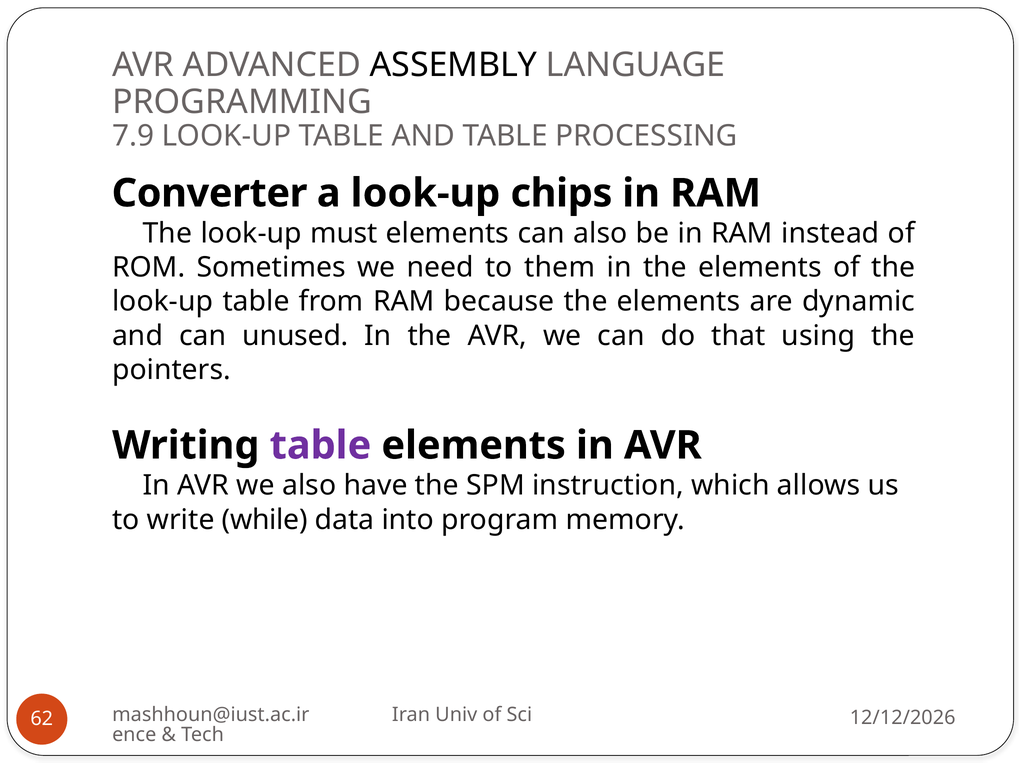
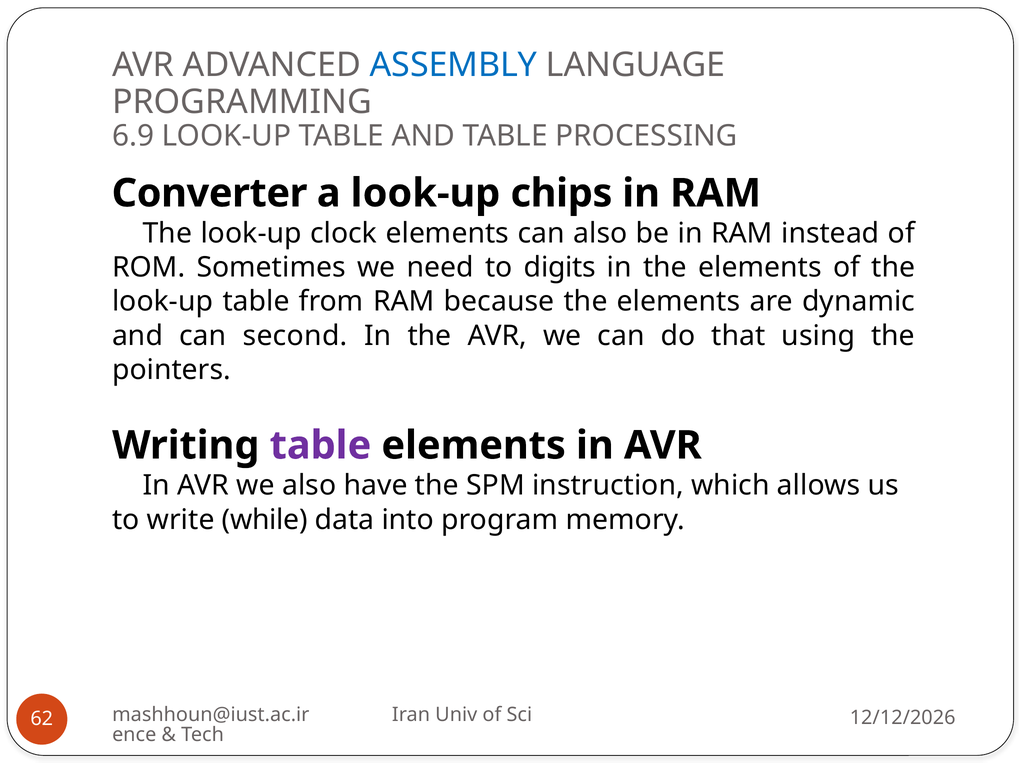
ASSEMBLY colour: black -> blue (453, 65)
7.9: 7.9 -> 6.9 (133, 136)
must: must -> clock (344, 233)
them: them -> digits (560, 267)
unused: unused -> second (295, 336)
